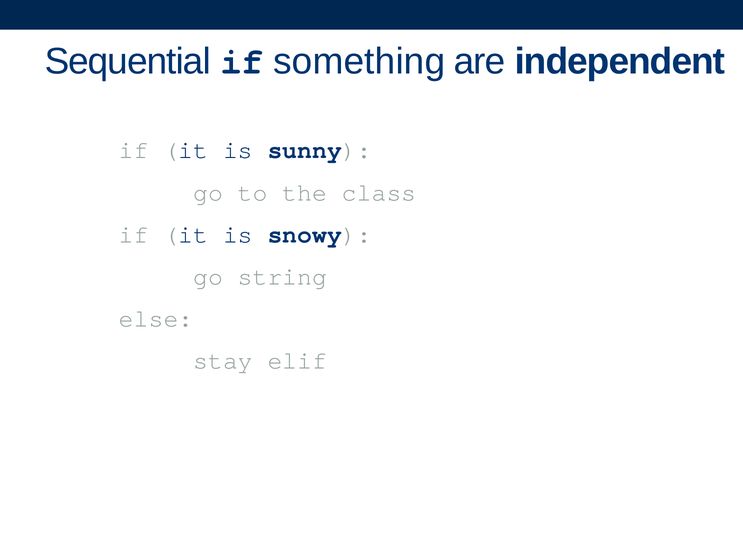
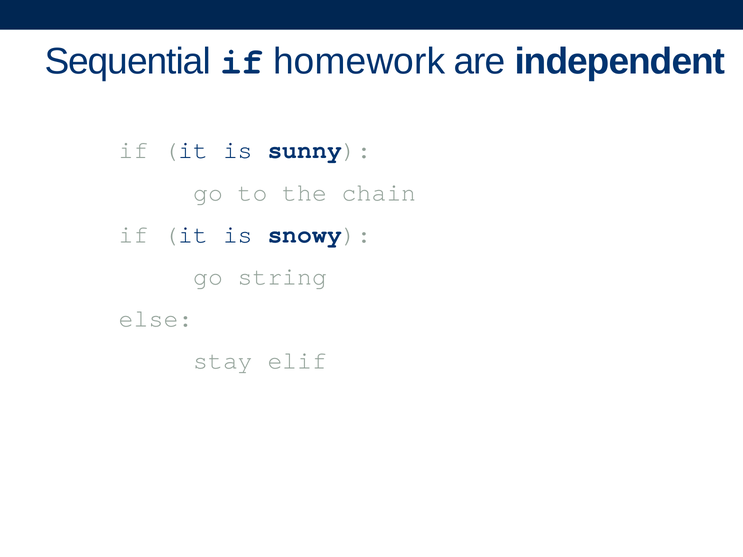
something: something -> homework (359, 61)
class: class -> chain (379, 192)
